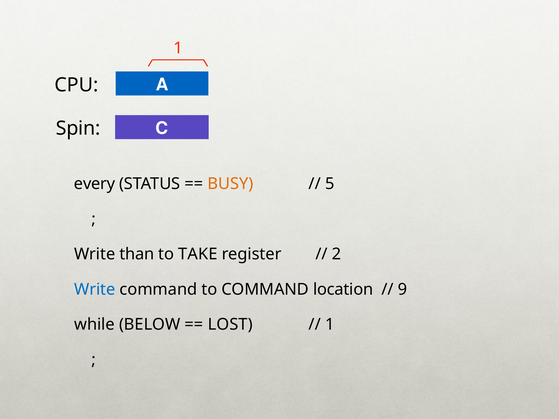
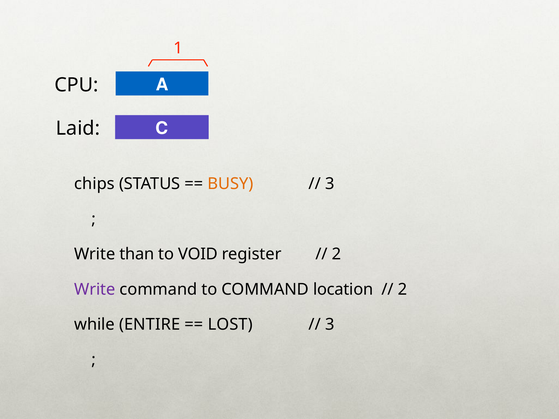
Spin: Spin -> Laid (78, 128)
every: every -> chips (94, 184)
5: 5 -> 3 (330, 184)
TAKE: TAKE -> VOID (198, 254)
Write colour: blue -> purple (95, 290)
9: 9 -> 2 (402, 290)
BELOW: BELOW -> ENTIRE (150, 325)
1: 1 -> 3 (330, 325)
